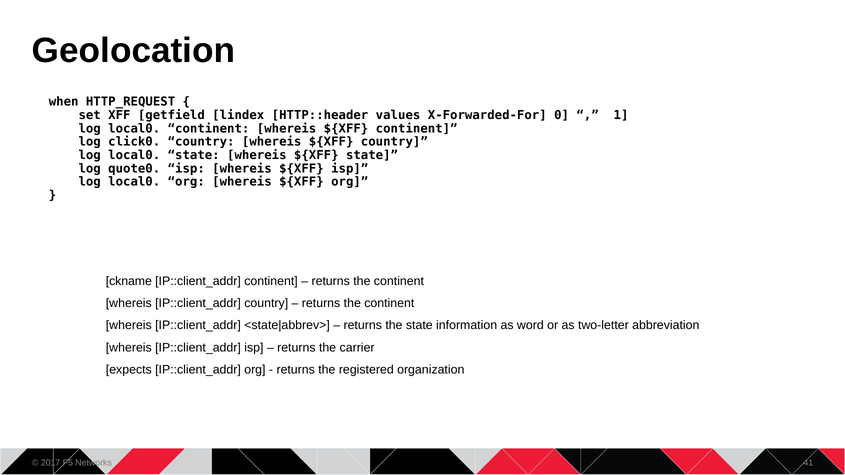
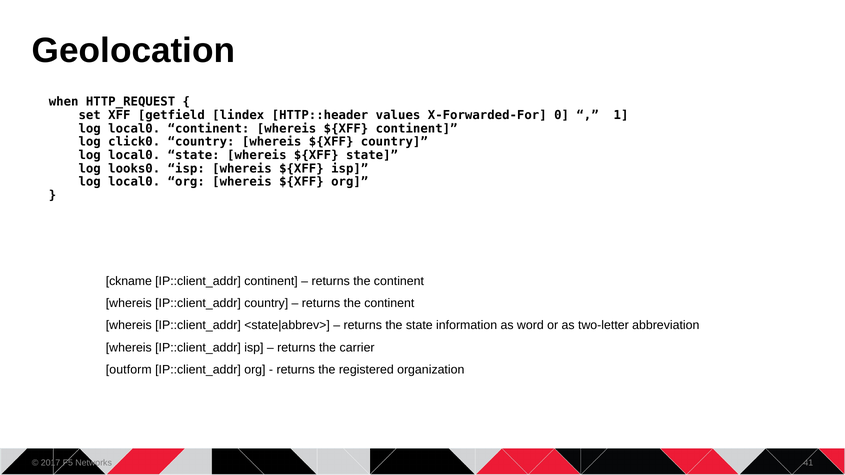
quote0: quote0 -> looks0 (134, 169)
expects: expects -> outform (129, 370)
